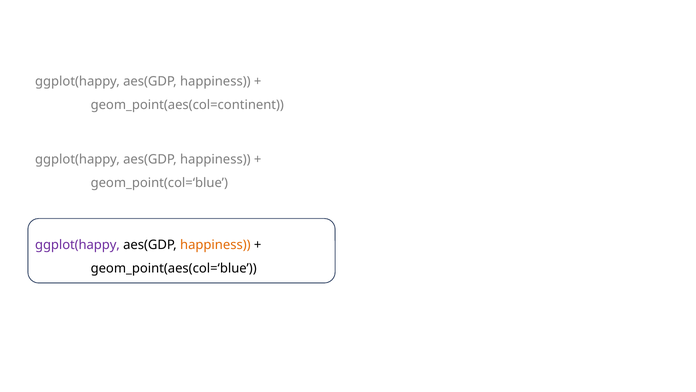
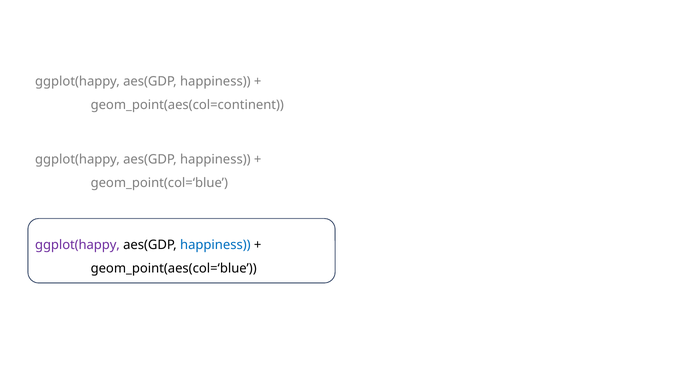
happiness colour: orange -> blue (215, 245)
